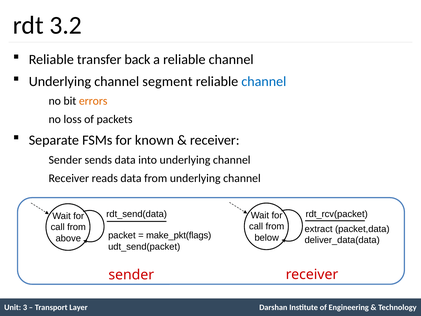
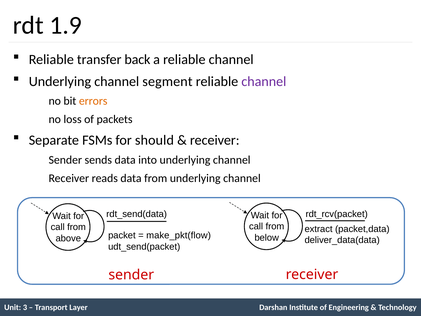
3.2: 3.2 -> 1.9 (66, 25)
channel colour: blue -> purple (264, 81)
known: known -> should (154, 140)
make_pkt(flags: make_pkt(flags -> make_pkt(flow (179, 235)
